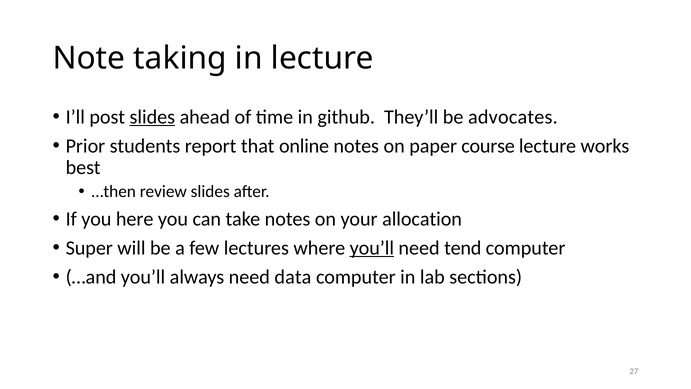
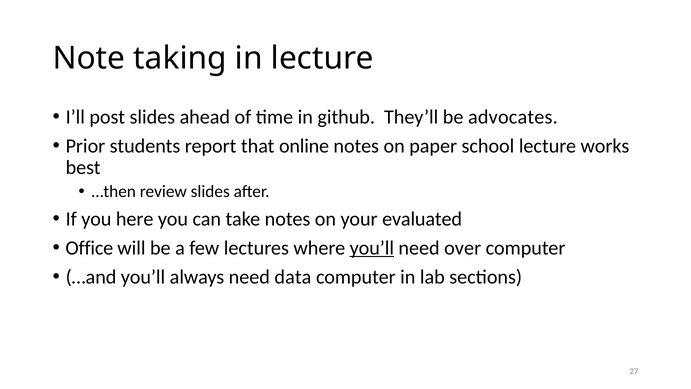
slides underline: present -> none (152, 117)
course: course -> school (488, 146)
allocation: allocation -> evaluated (422, 219)
Super: Super -> Office (89, 248)
tend: tend -> over (463, 248)
